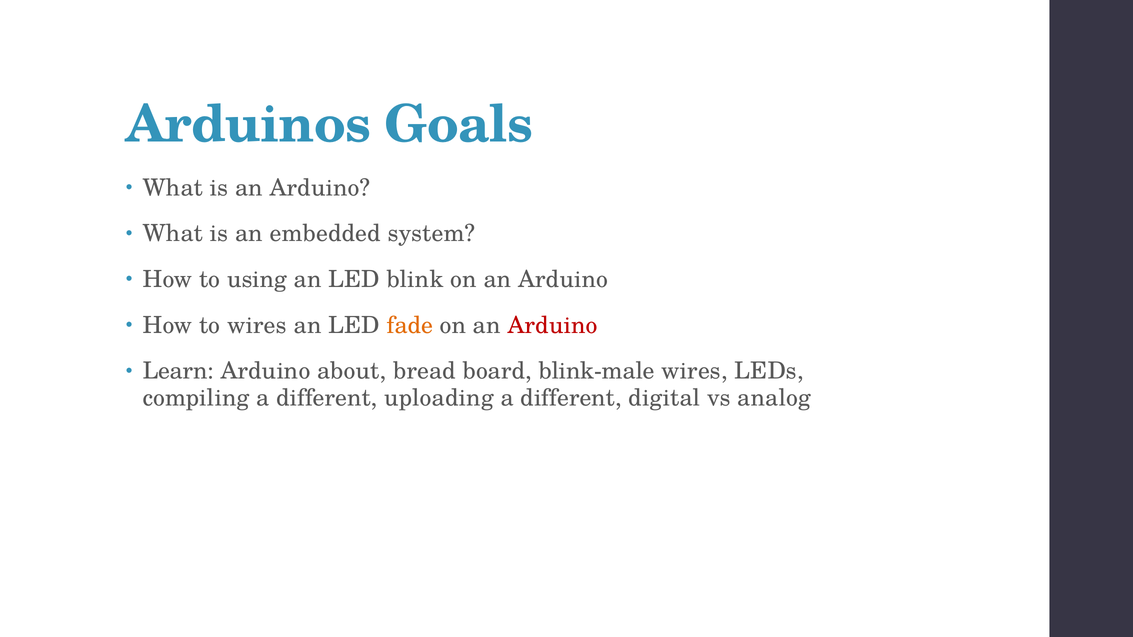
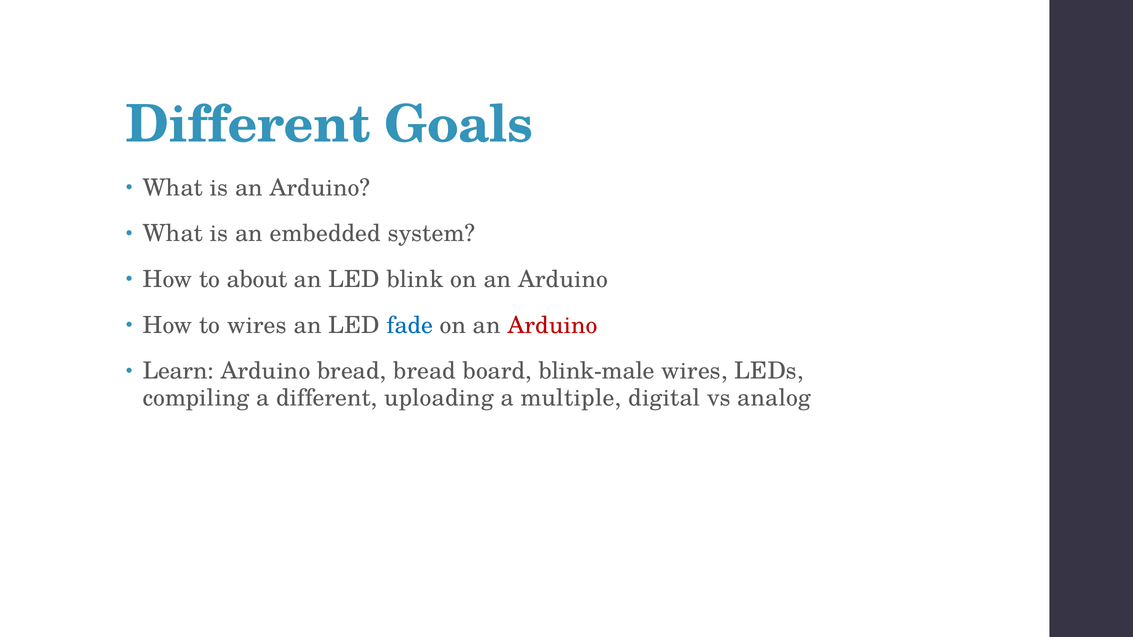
Arduinos: Arduinos -> Different (248, 125)
using: using -> about (257, 280)
fade colour: orange -> blue (410, 325)
Arduino about: about -> bread (352, 371)
uploading a different: different -> multiple (571, 398)
